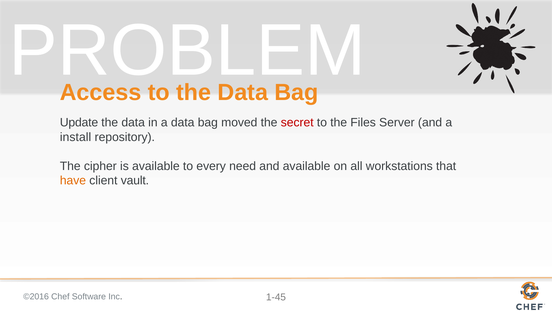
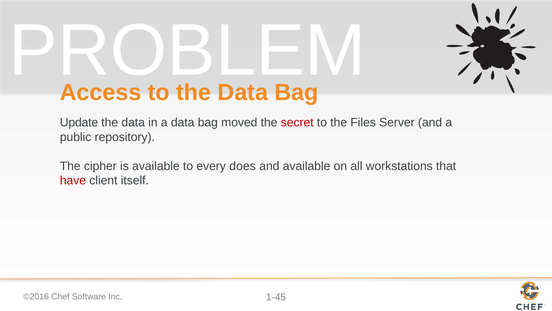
install: install -> public (76, 137)
need: need -> does (243, 166)
have colour: orange -> red (73, 180)
vault: vault -> itself (135, 180)
